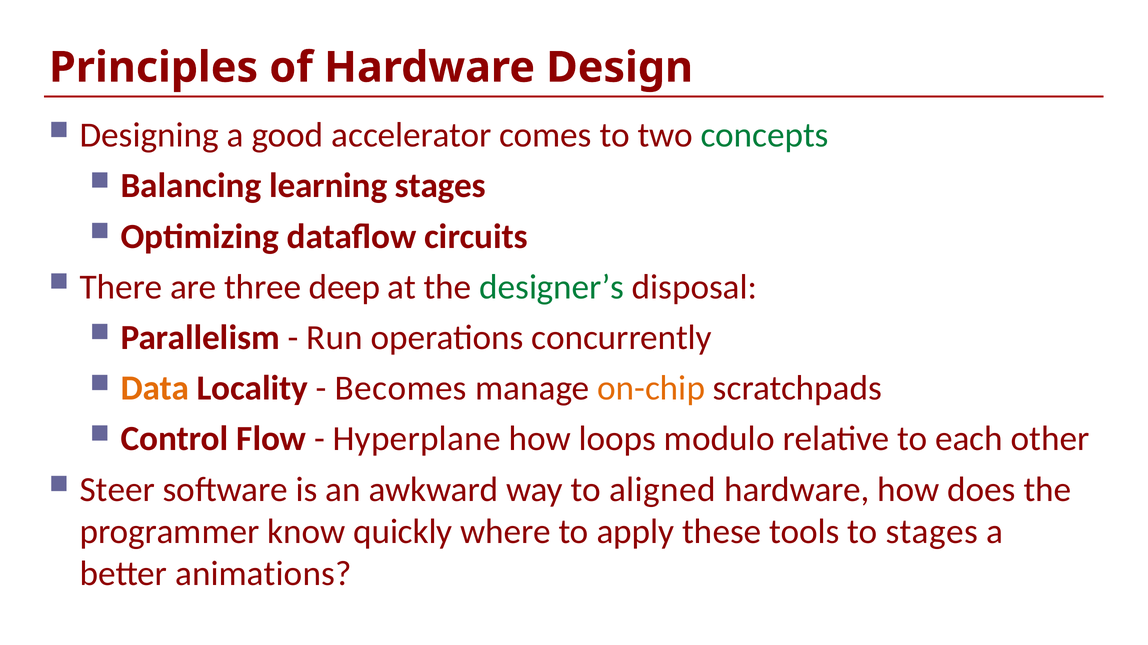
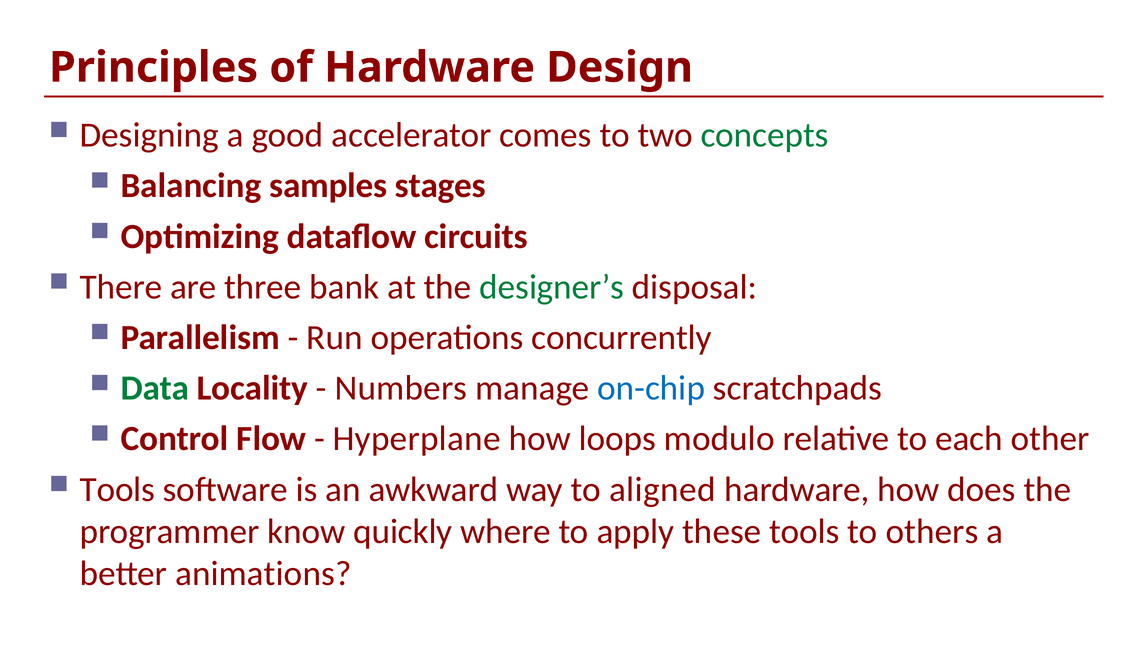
learning: learning -> samples (328, 186)
deep: deep -> bank (344, 287)
Data colour: orange -> green (155, 389)
Becomes: Becomes -> Numbers (401, 389)
on-chip colour: orange -> blue (651, 389)
Steer: Steer -> Tools (117, 490)
to stages: stages -> others (932, 532)
